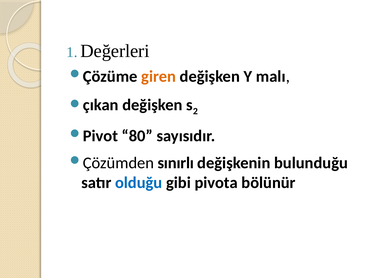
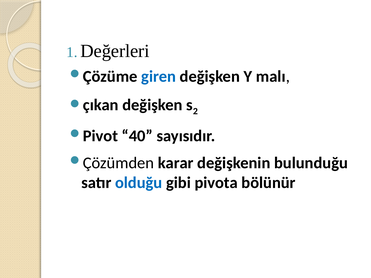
giren colour: orange -> blue (159, 76)
80: 80 -> 40 (137, 136)
sınırlı: sınırlı -> karar (176, 163)
